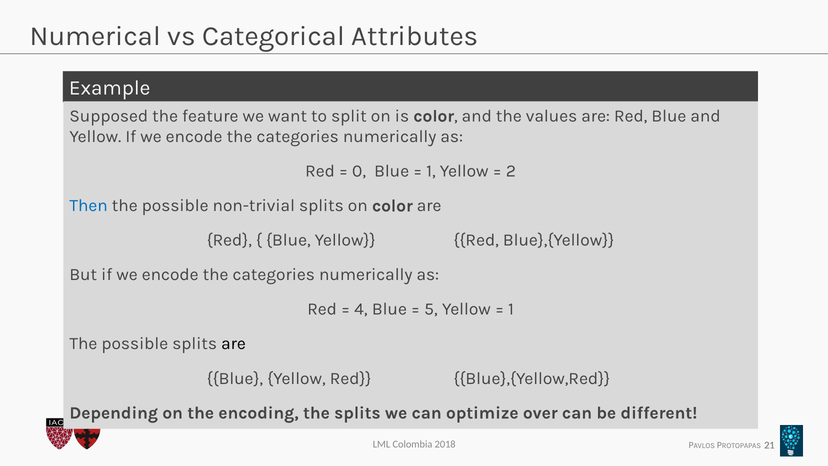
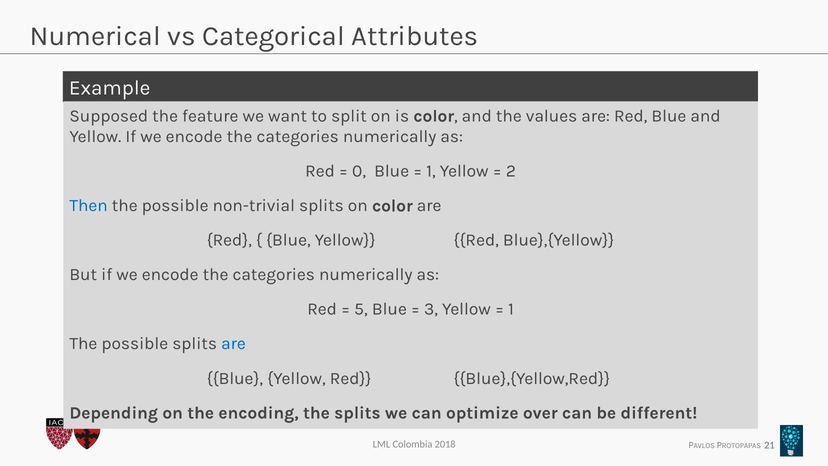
4: 4 -> 5 (361, 309)
5: 5 -> 3 (431, 309)
are colour: black -> blue (233, 344)
